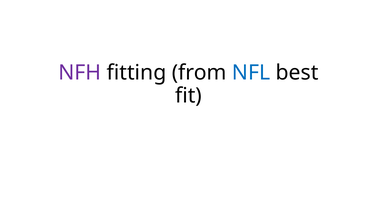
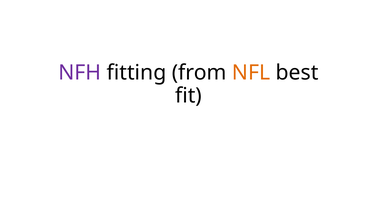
NFL colour: blue -> orange (251, 73)
